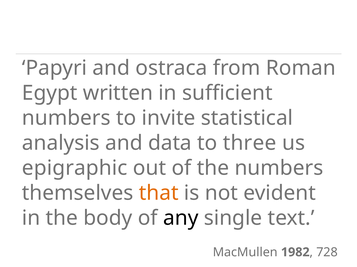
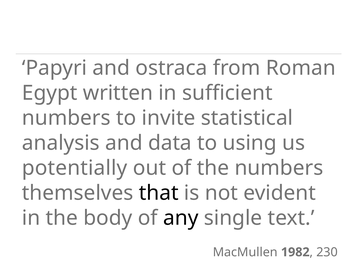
three: three -> using (250, 143)
epigraphic: epigraphic -> potentially (75, 169)
that colour: orange -> black (159, 194)
728: 728 -> 230 (327, 253)
